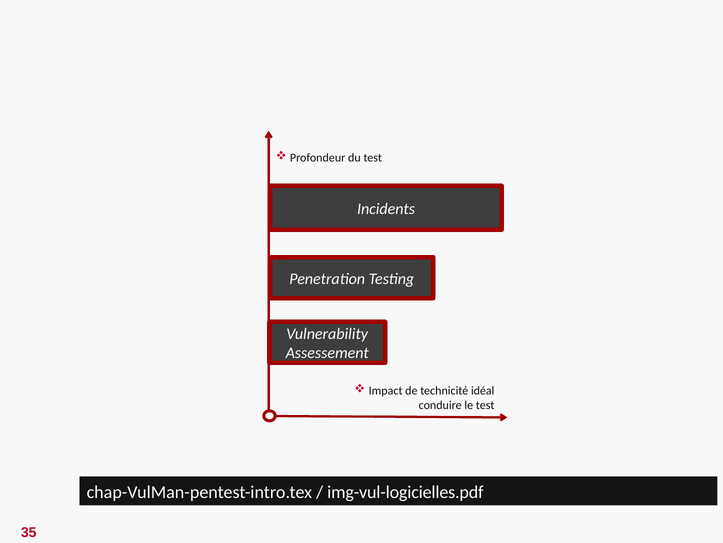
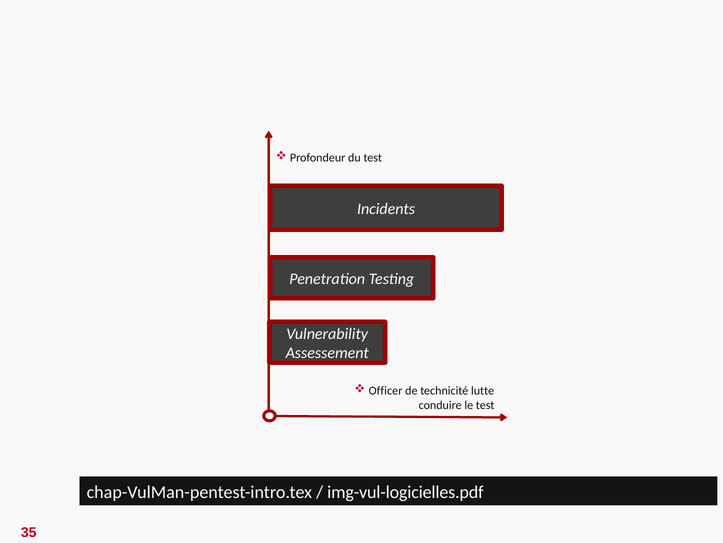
Impact: Impact -> Officer (386, 390)
idéal: idéal -> lutte (483, 390)
